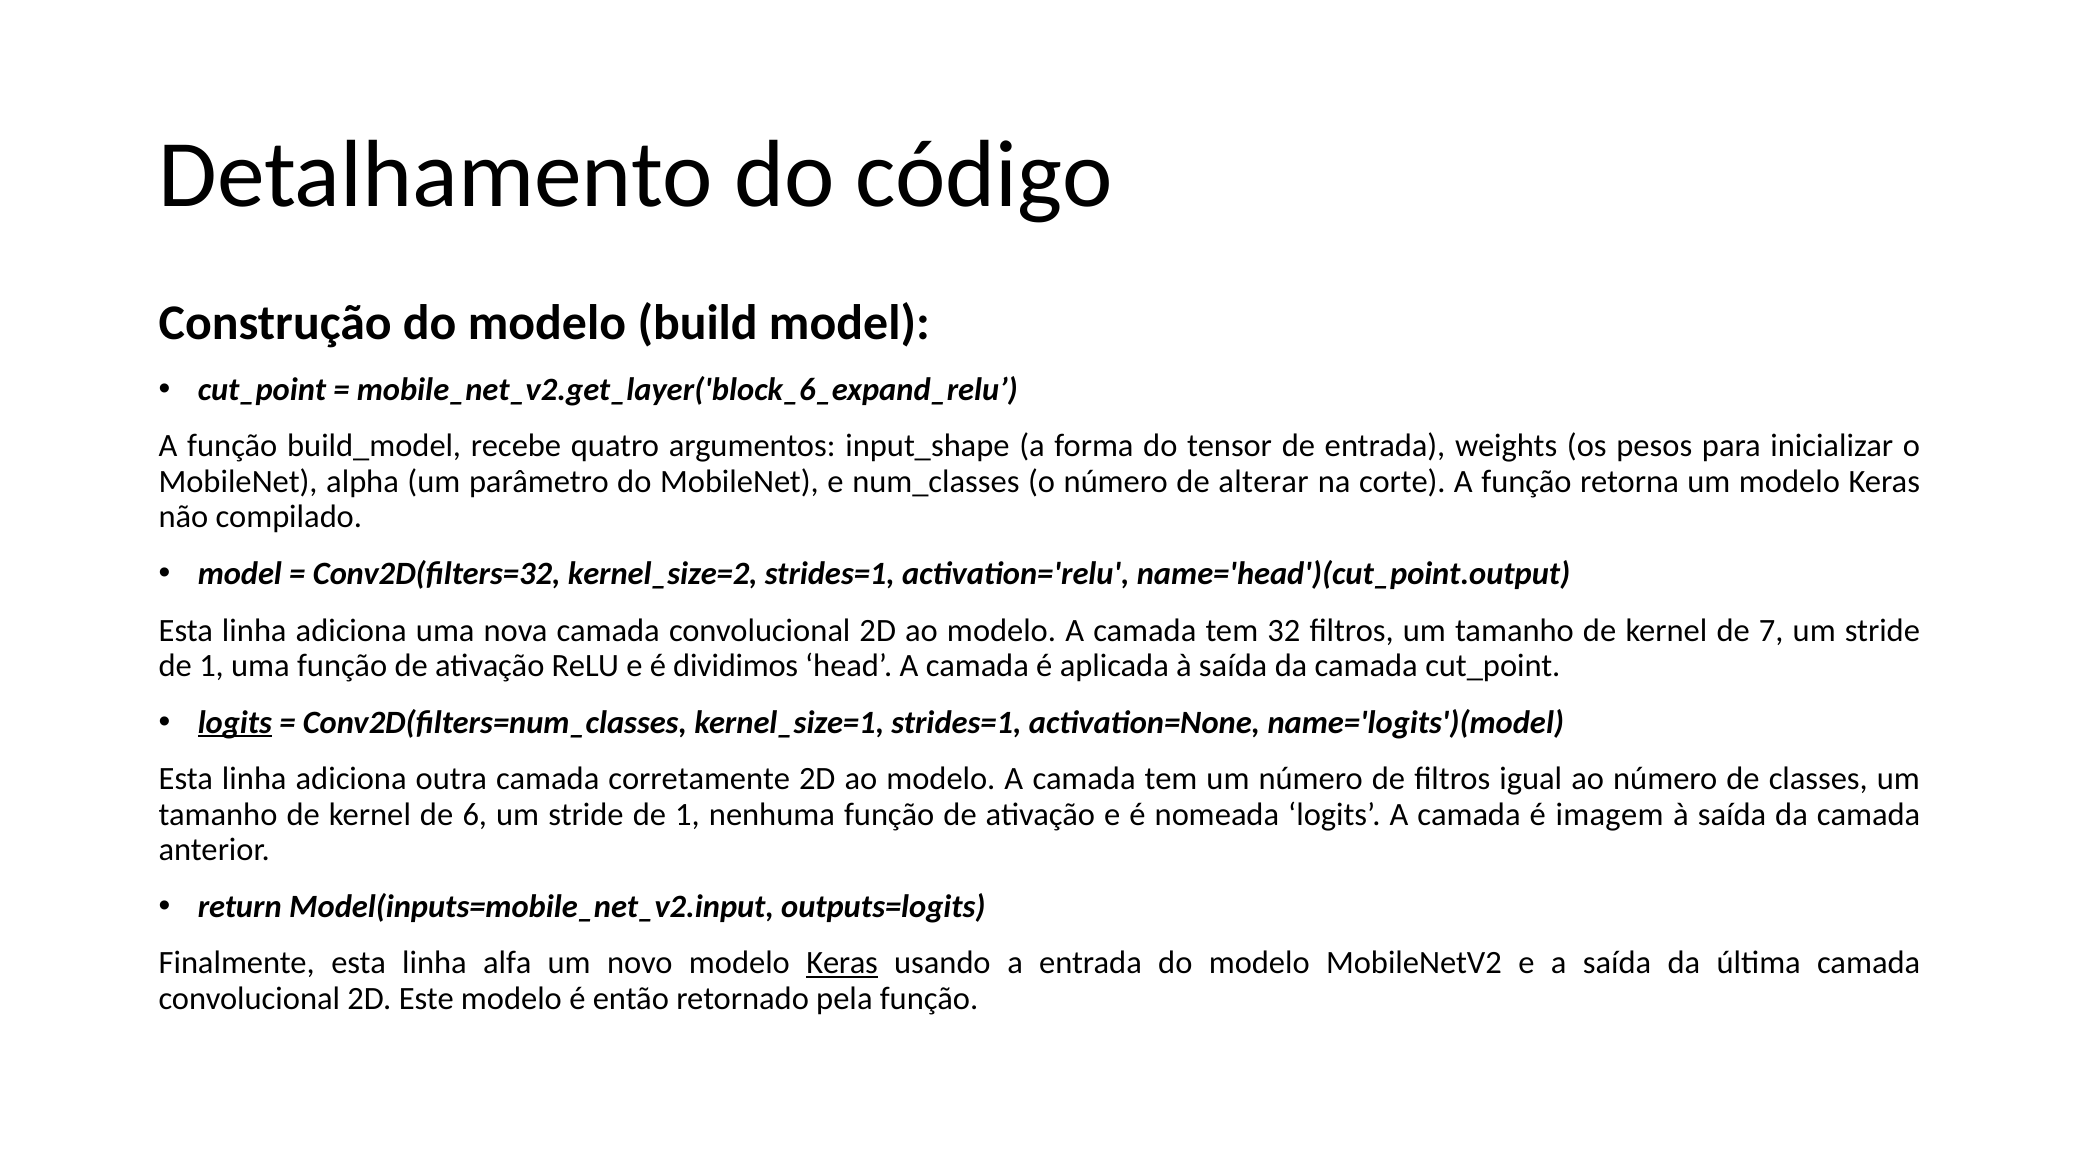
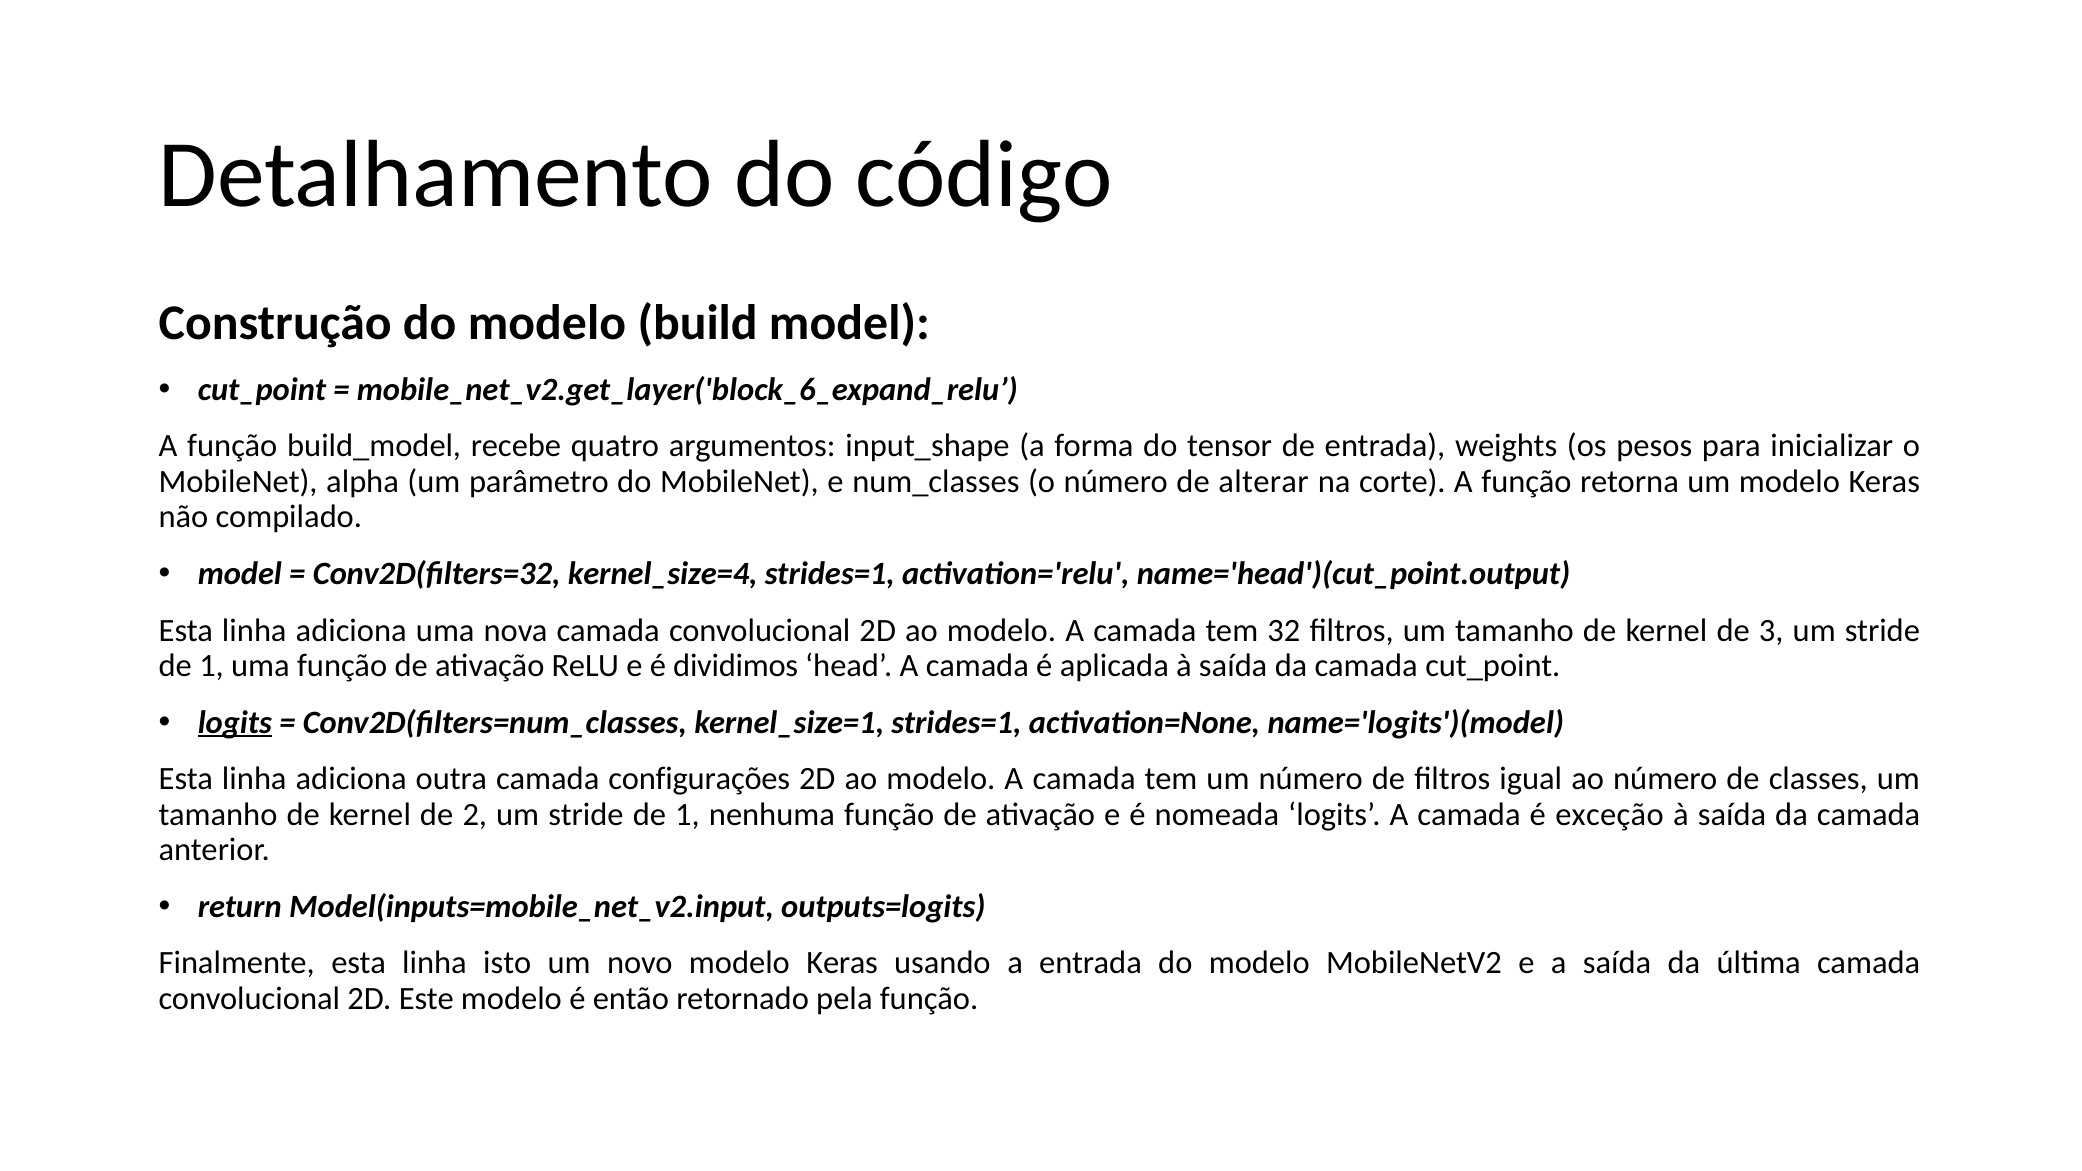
kernel_size=2: kernel_size=2 -> kernel_size=4 (663, 573)
7: 7 -> 3 (1771, 630)
corretamente: corretamente -> configurações (699, 779)
6: 6 -> 2 (475, 814)
imagem: imagem -> exceção (1610, 814)
alfa: alfa -> isto (507, 963)
Keras underline: present -> none (842, 963)
